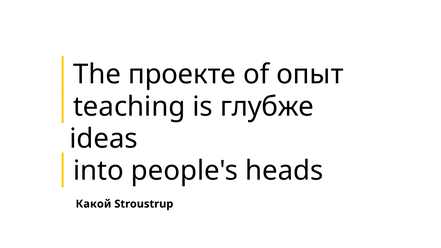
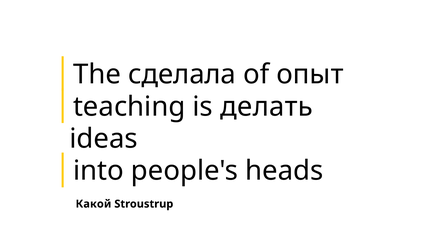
проекте: проекте -> сделала (182, 74)
глубже: глубже -> делать (267, 107)
